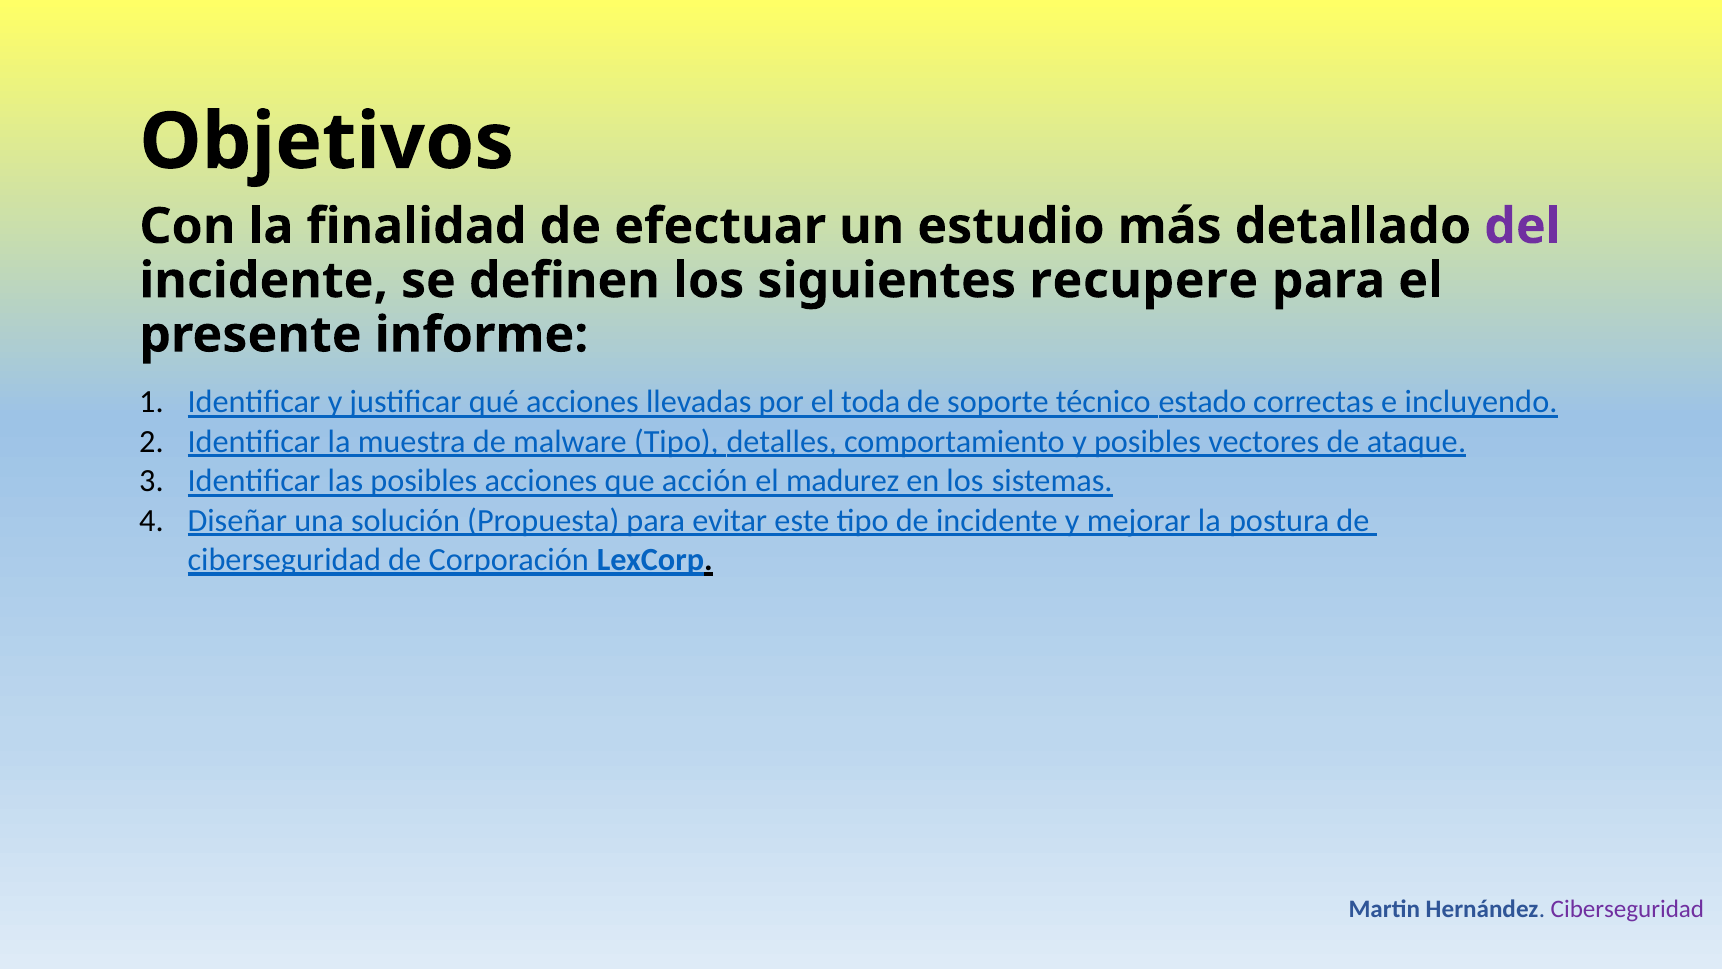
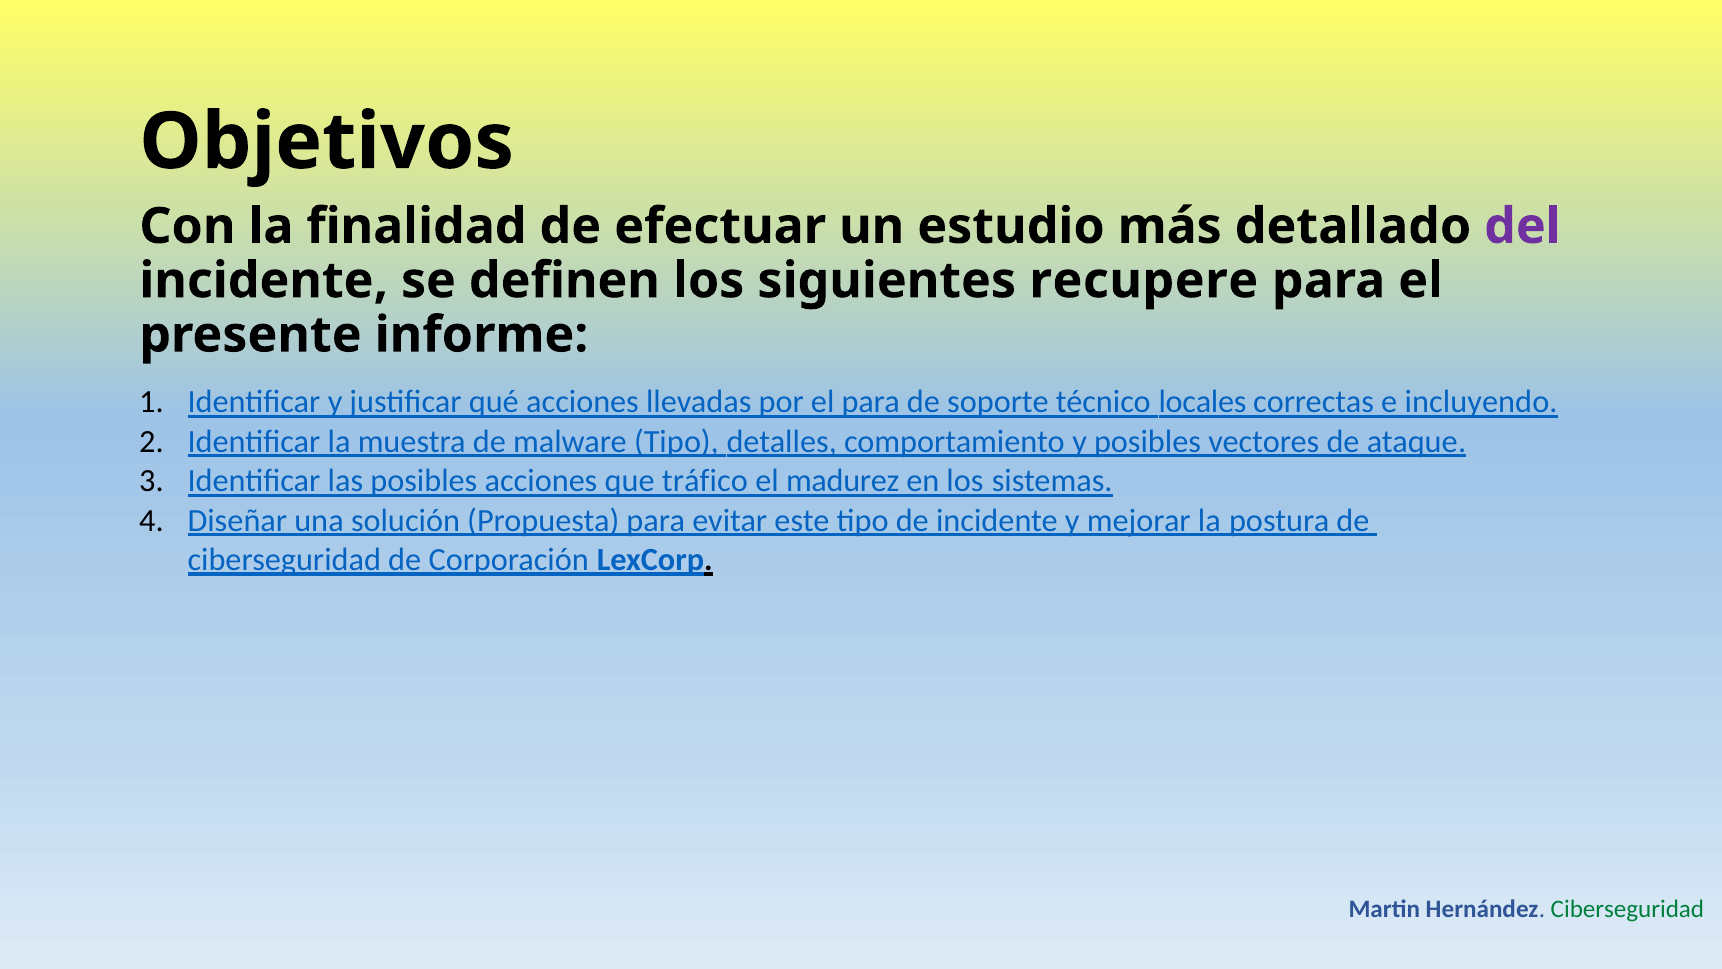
el toda: toda -> para (871, 402)
estado: estado -> locales (1203, 402)
acción: acción -> tráfico (705, 481)
Ciberseguridad colour: purple -> green (1627, 909)
